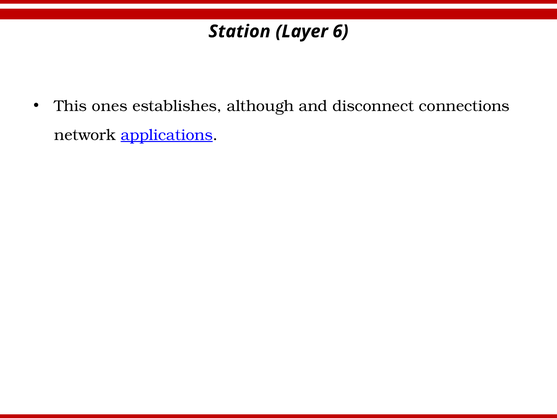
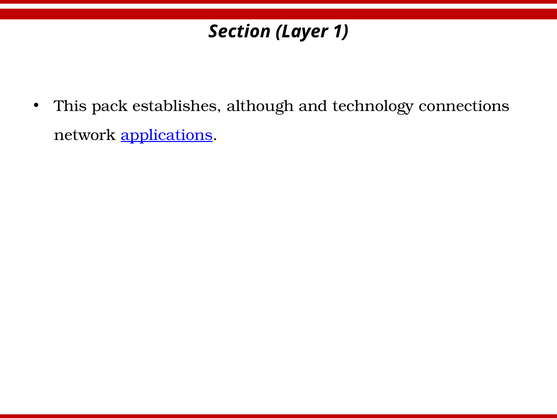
Station: Station -> Section (240, 31)
6: 6 -> 1 (341, 31)
ones: ones -> pack (110, 106)
disconnect: disconnect -> technology (373, 106)
